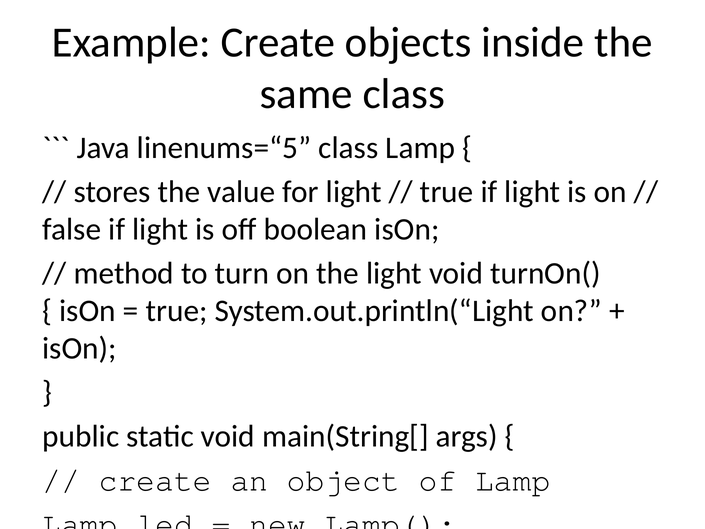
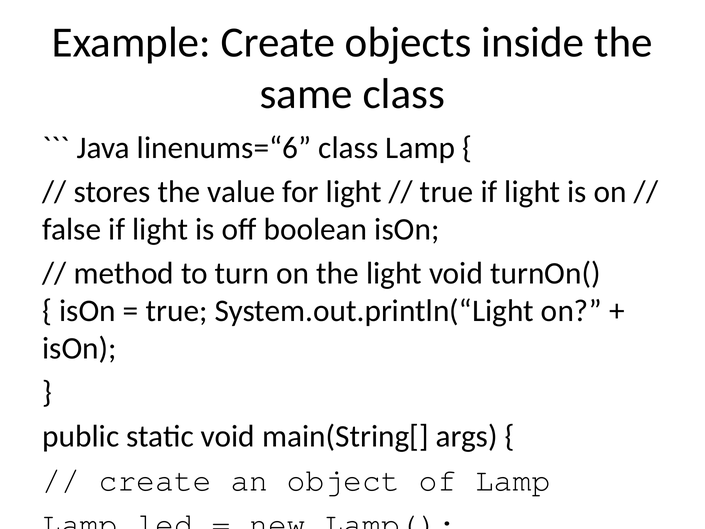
linenums=“5: linenums=“5 -> linenums=“6 (224, 148)
